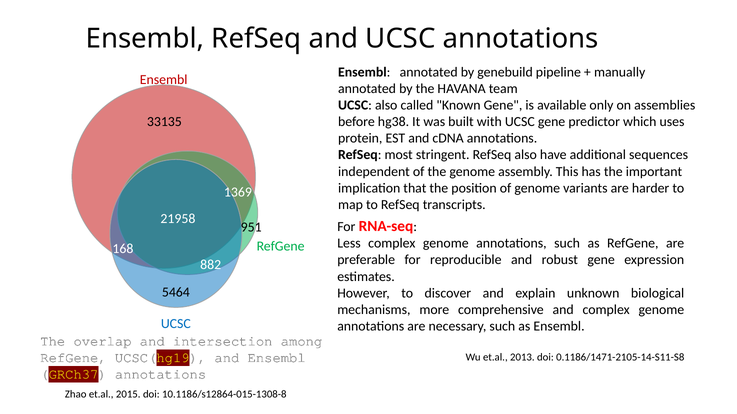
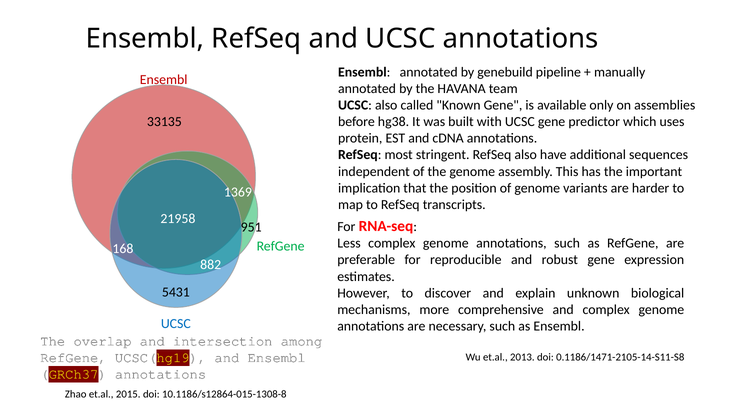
5464: 5464 -> 5431 (176, 293)
